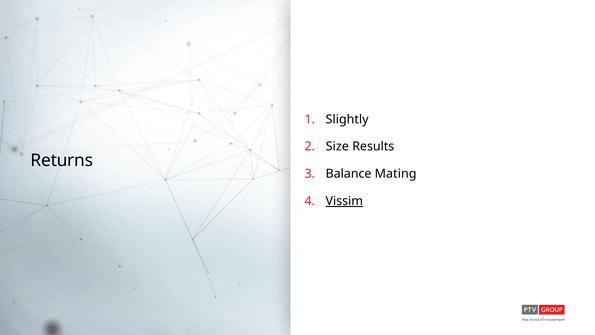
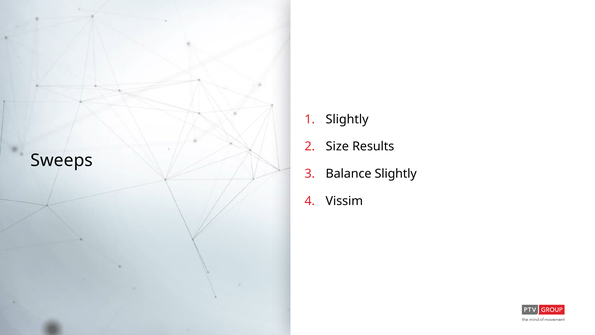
Returns: Returns -> Sweeps (62, 160)
Balance Mating: Mating -> Slightly (396, 174)
Vissim underline: present -> none (344, 201)
